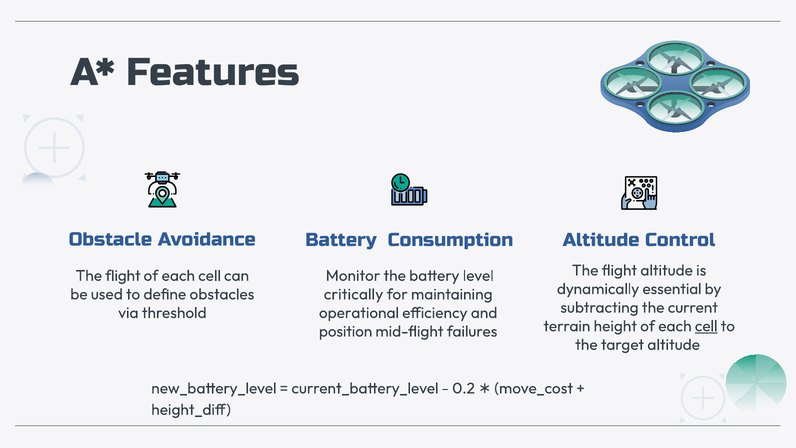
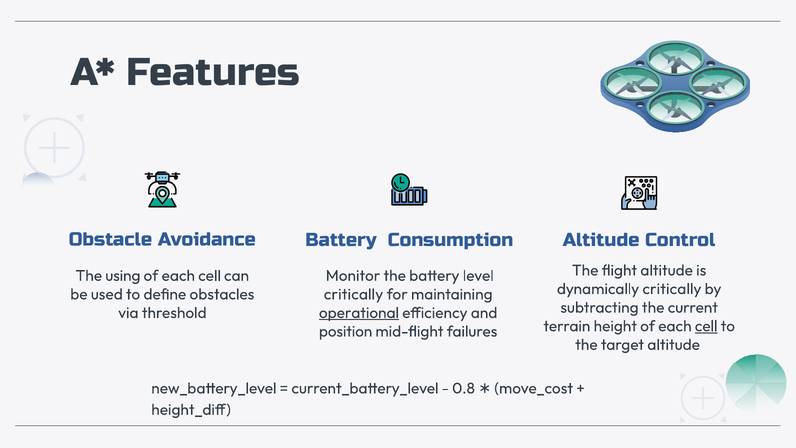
flight: flight -> using (123, 276)
dynamically essential: essential -> critically (672, 289)
operational underline: none -> present (359, 313)
0.2: 0.2 -> 0.8 (464, 388)
